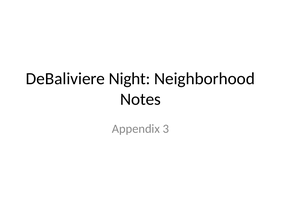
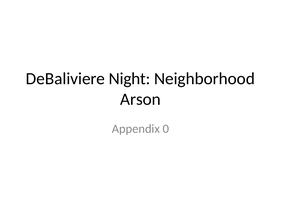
Notes: Notes -> Arson (140, 100)
3: 3 -> 0 (166, 129)
